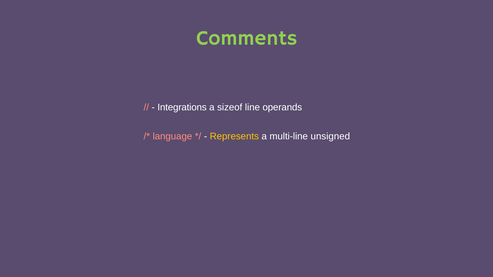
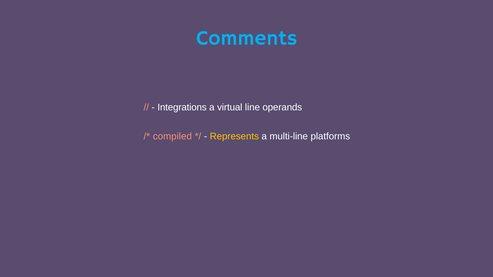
Comments colour: light green -> light blue (247, 38)
sizeof: sizeof -> virtual (230, 108)
language: language -> compiled (172, 136)
unsigned: unsigned -> platforms (330, 136)
